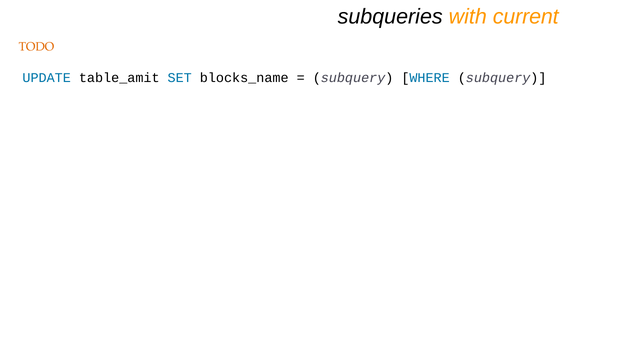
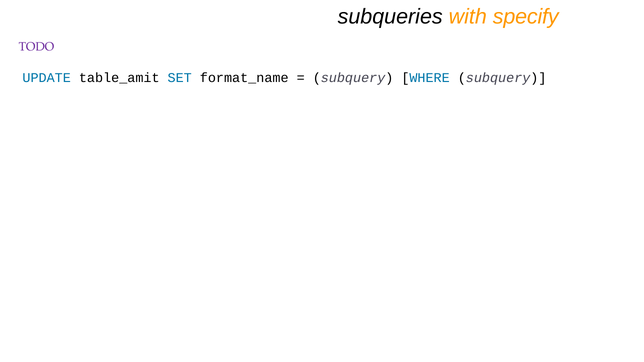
current: current -> specify (526, 17)
TODO colour: orange -> purple (36, 47)
blocks_name: blocks_name -> format_name (244, 78)
